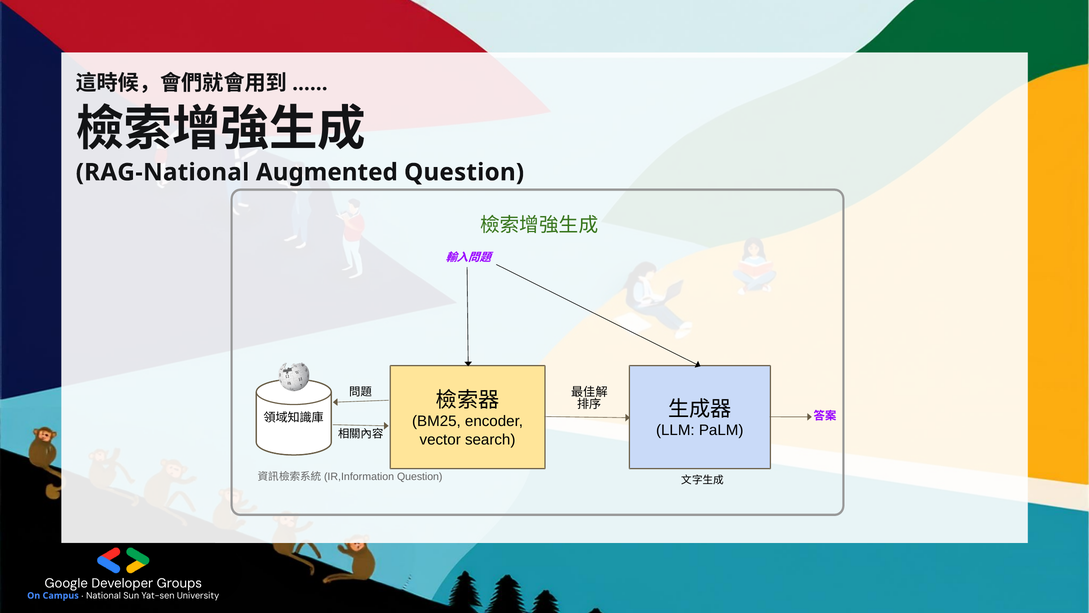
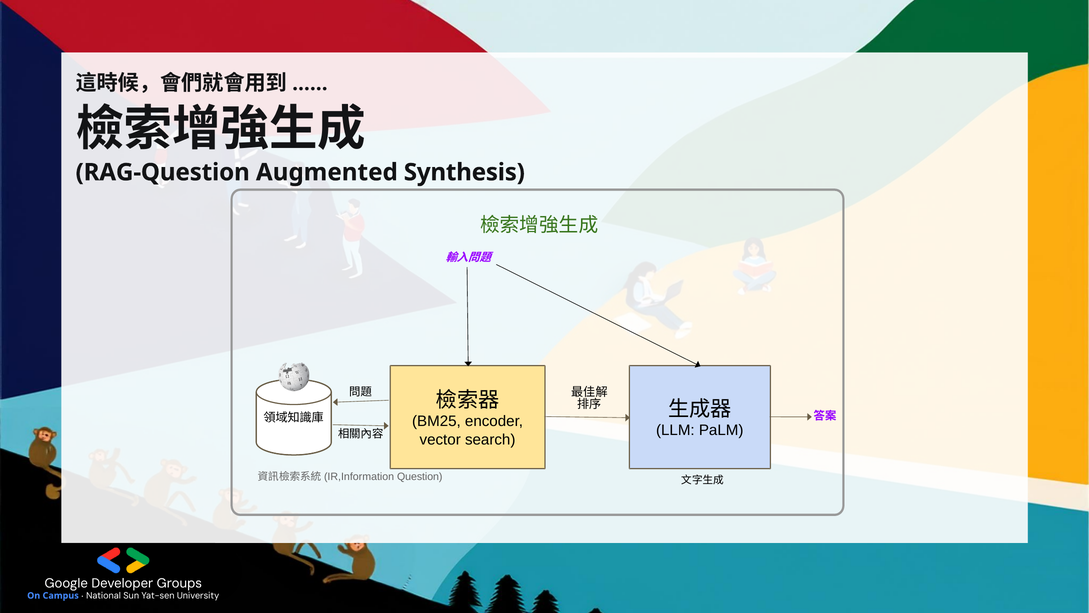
RAG-National: RAG-National -> RAG-Question (163, 172)
Augmented Question: Question -> Synthesis (464, 172)
